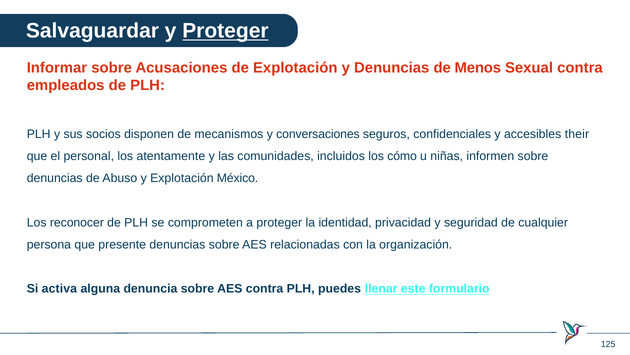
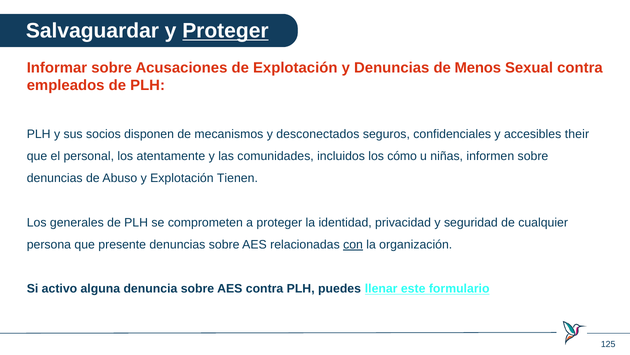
conversaciones: conversaciones -> desconectados (318, 134)
México: México -> Tienen (237, 178)
reconocer: reconocer -> generales (77, 222)
con underline: none -> present (353, 244)
activa: activa -> activo (59, 288)
